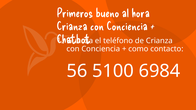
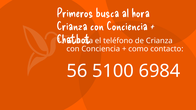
bueno: bueno -> busca (108, 13)
